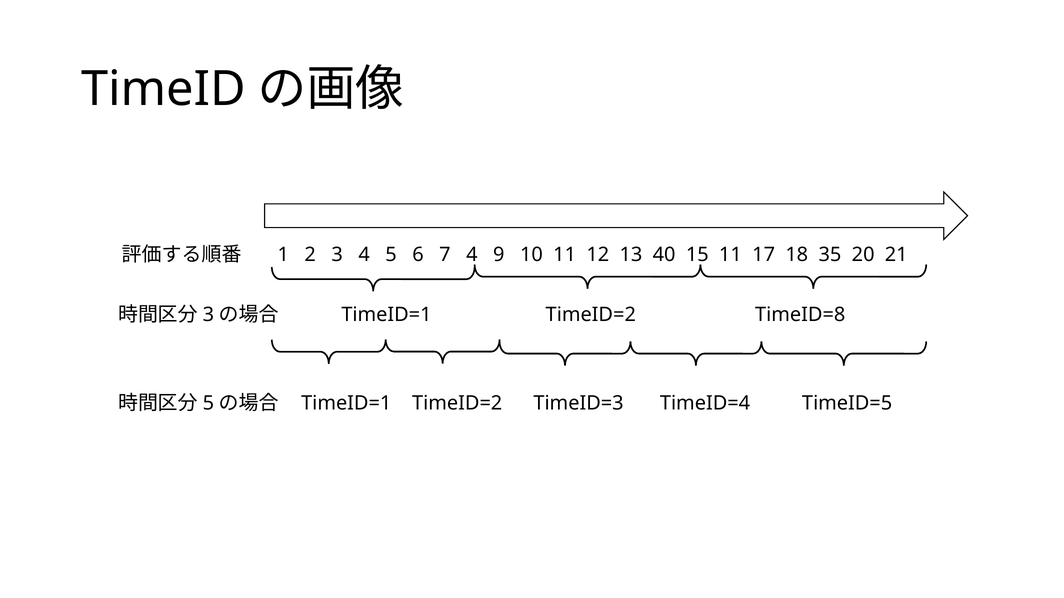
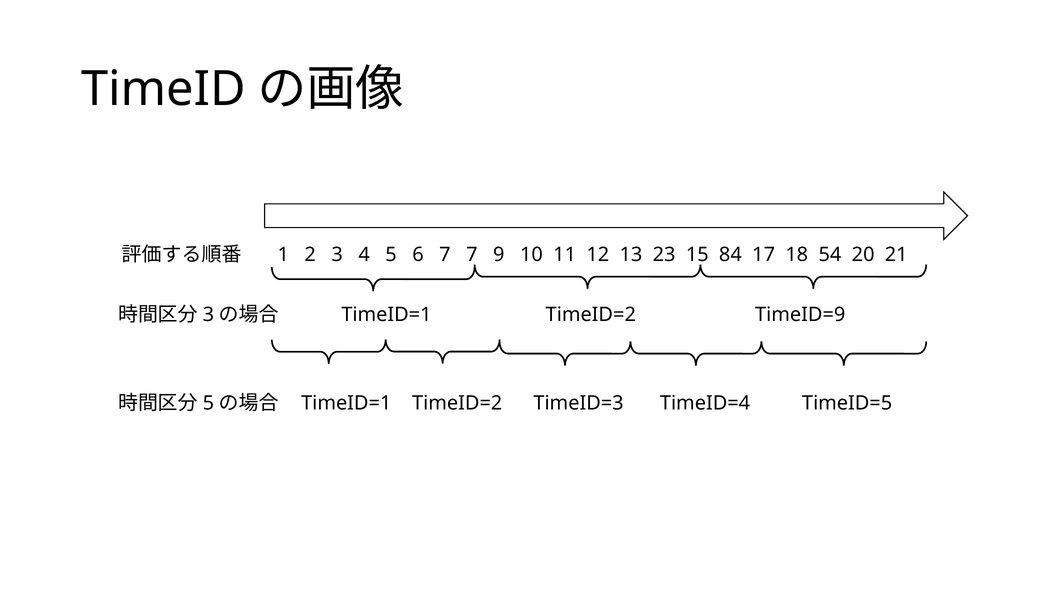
7 4: 4 -> 7 (472, 255)
40: 40 -> 23 (664, 255)
15 11: 11 -> 84 (730, 255)
35: 35 -> 54 (830, 255)
TimeID=8: TimeID=8 -> TimeID=9 (800, 315)
